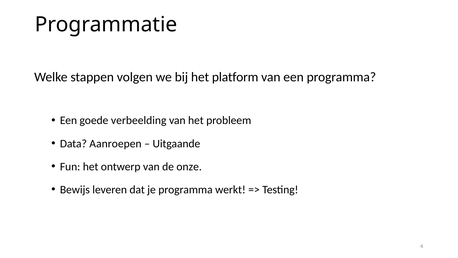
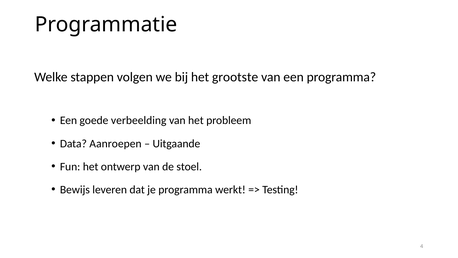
platform: platform -> grootste (235, 77)
onze: onze -> stoel (189, 166)
